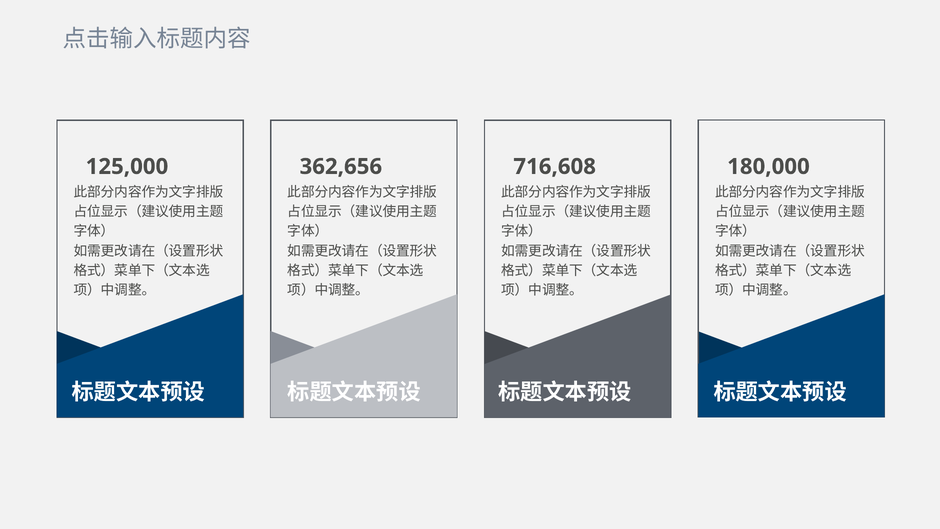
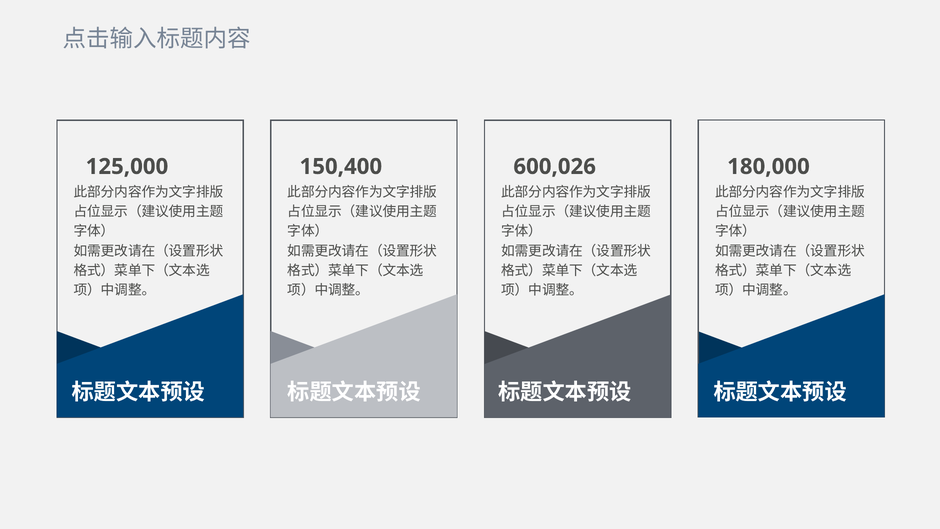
362,656: 362,656 -> 150,400 (341, 167)
716,608: 716,608 -> 600,026 (555, 167)
